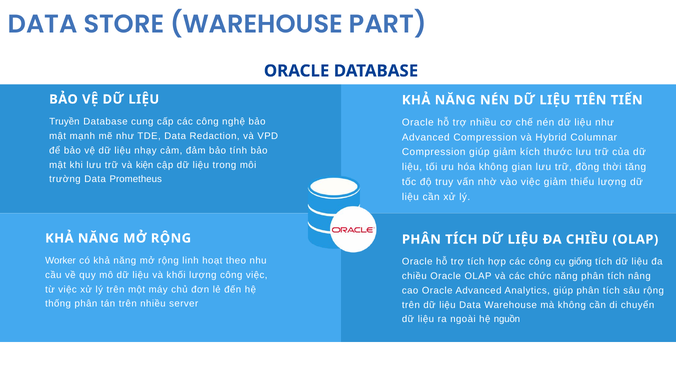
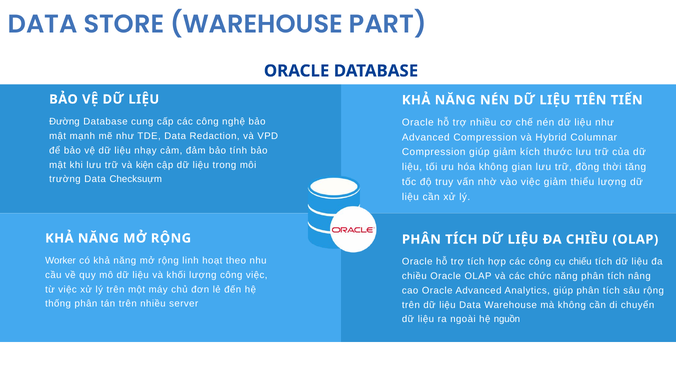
Truyền: Truyền -> Đường (64, 122)
Prometheus: Prometheus -> Checksuựm (136, 179)
giống: giống -> chiếu (580, 262)
